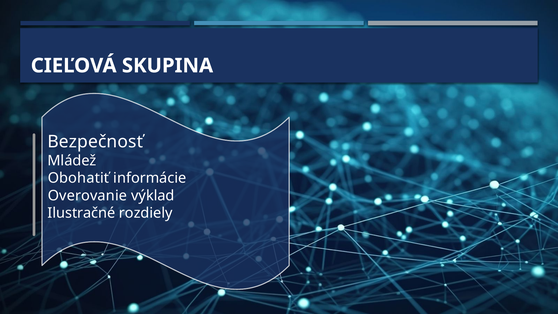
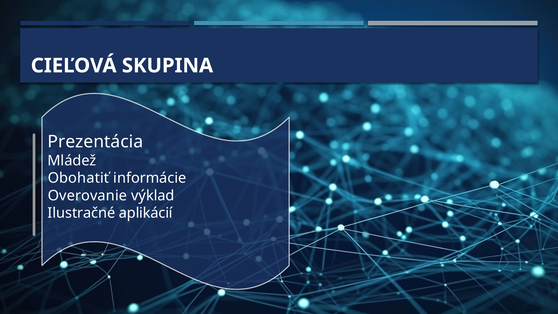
Bezpečnosť: Bezpečnosť -> Prezentácia (95, 142)
rozdiely: rozdiely -> aplikácií (146, 213)
